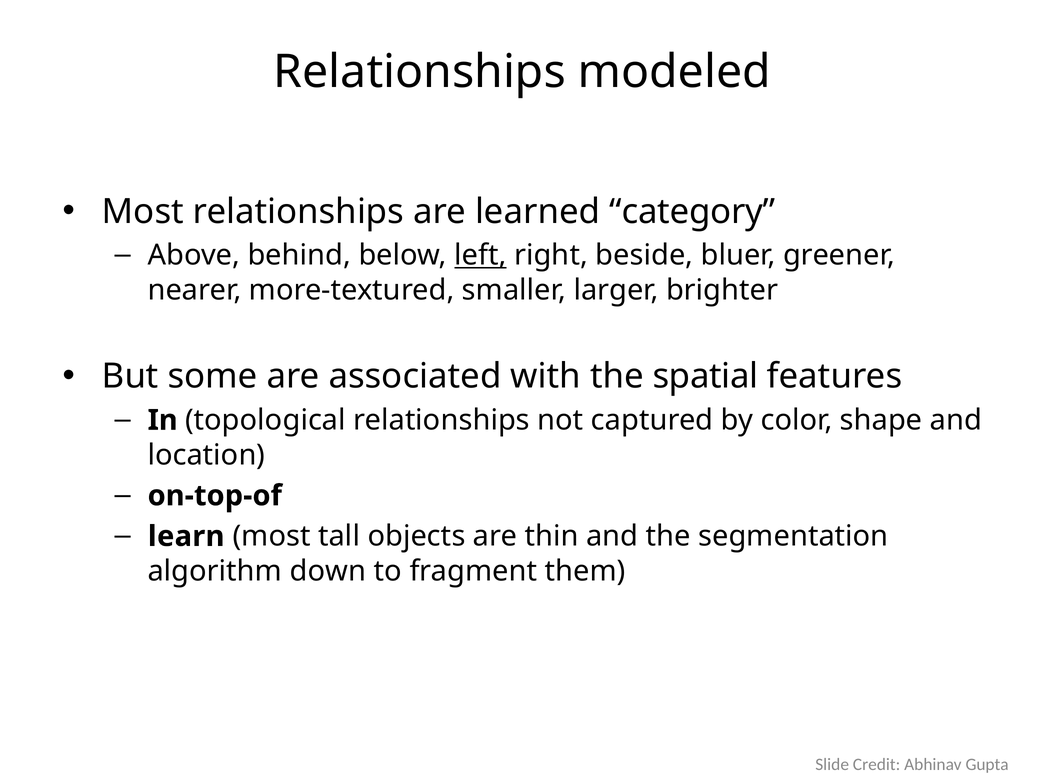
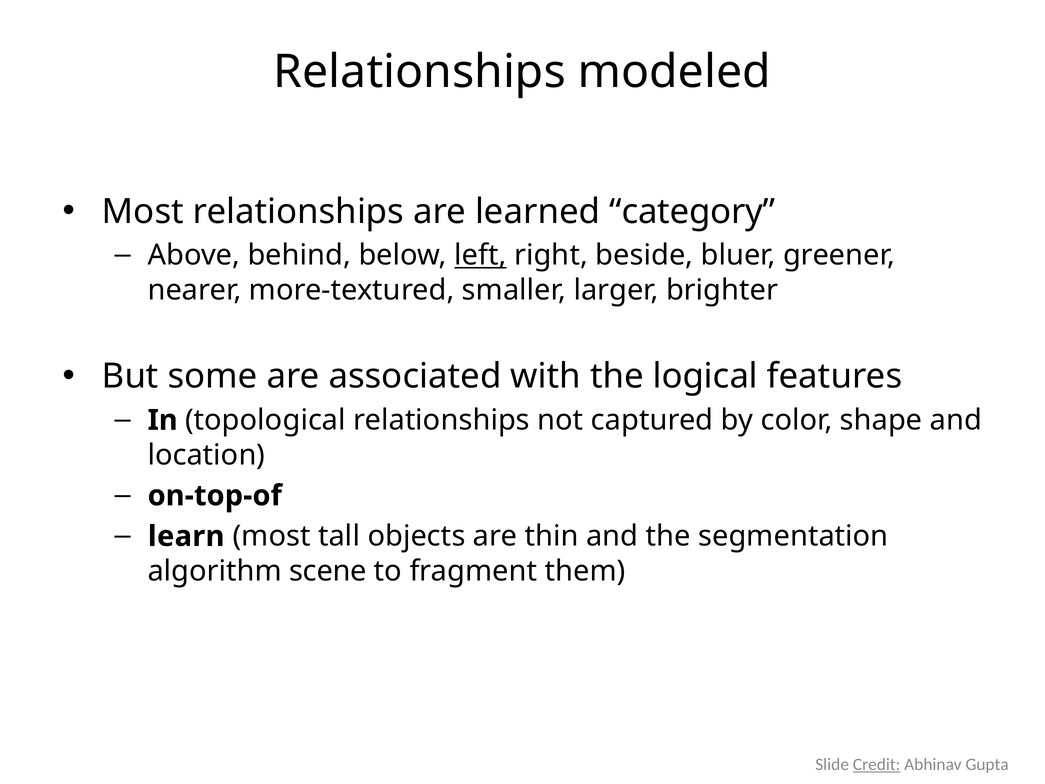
spatial: spatial -> logical (705, 376)
down: down -> scene (328, 571)
Credit underline: none -> present (877, 764)
